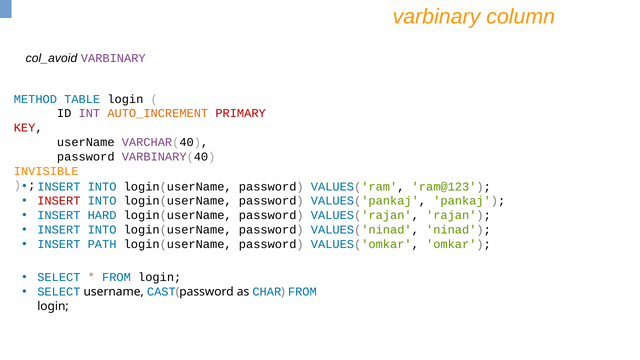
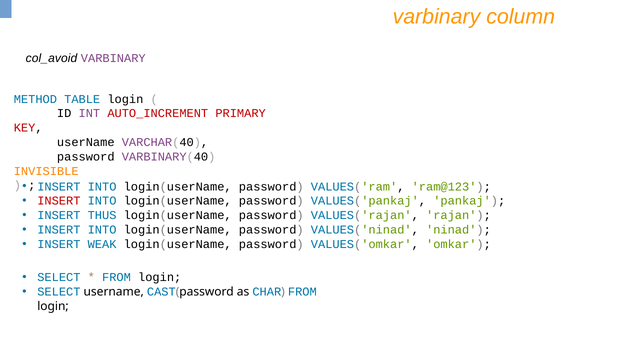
AUTO_INCREMENT colour: orange -> red (158, 113)
HARD: HARD -> THUS (102, 215)
PATH: PATH -> WEAK (102, 244)
